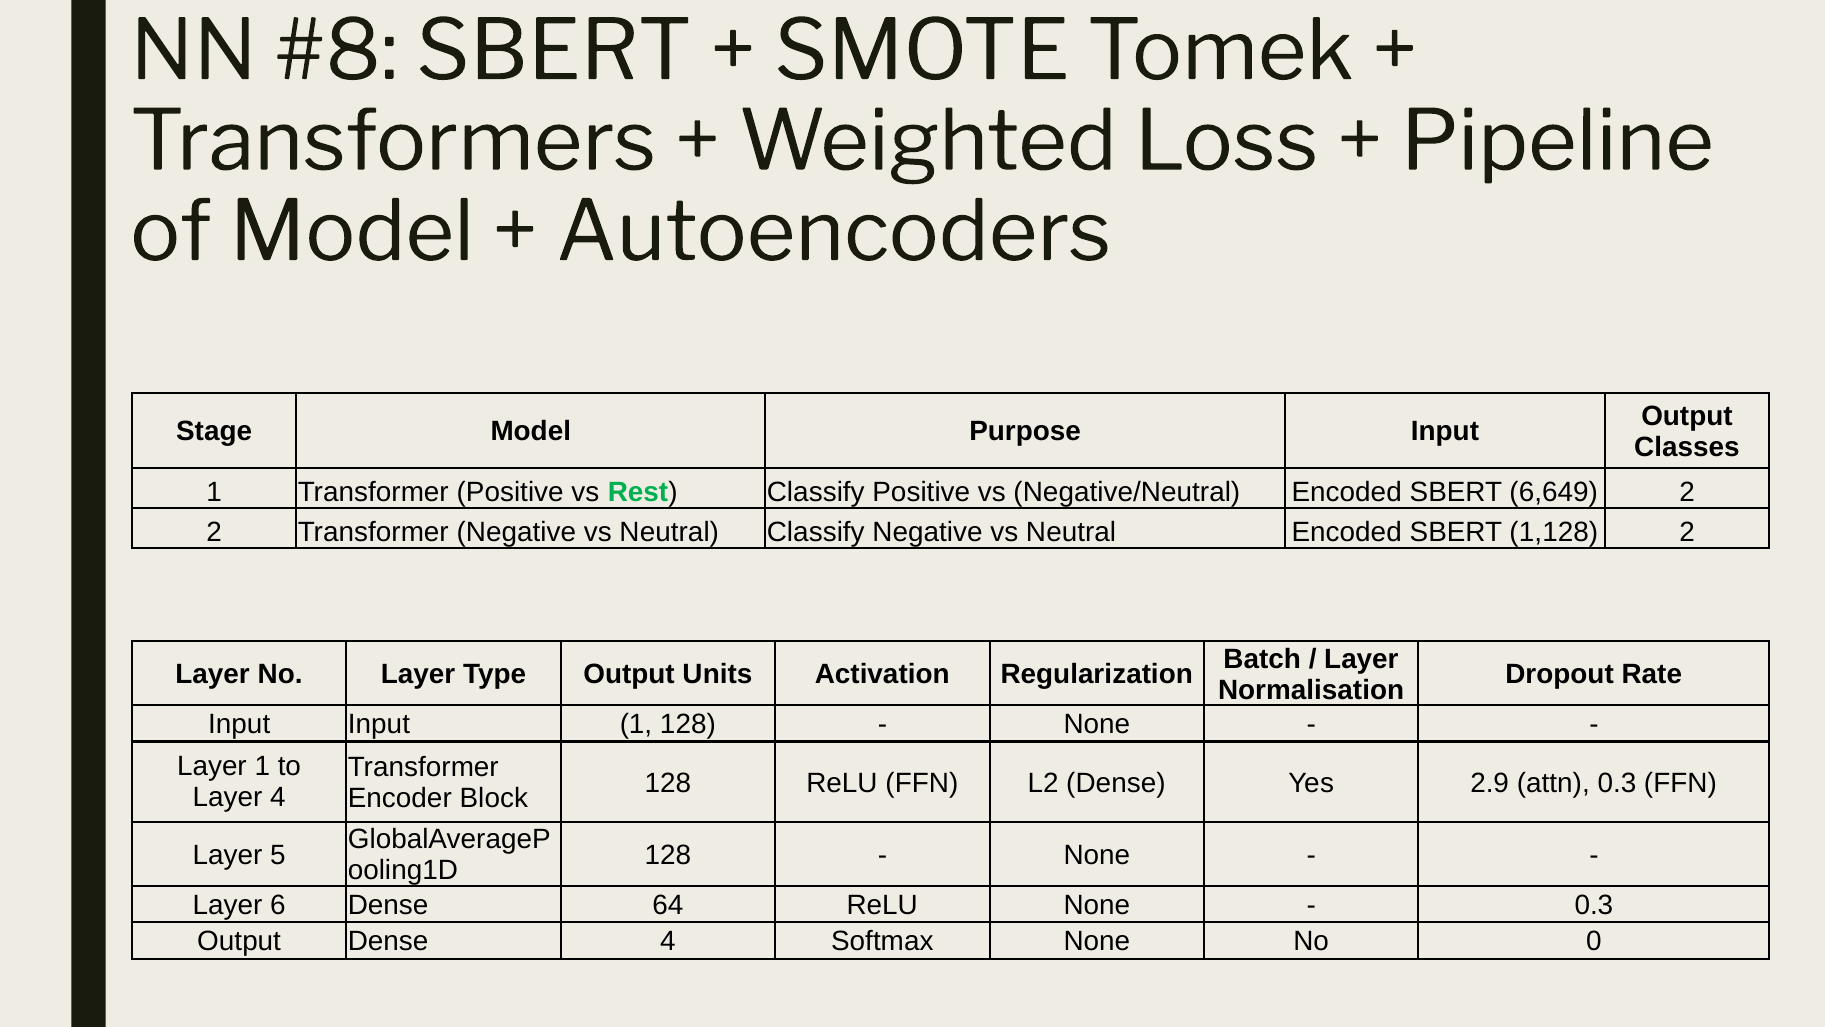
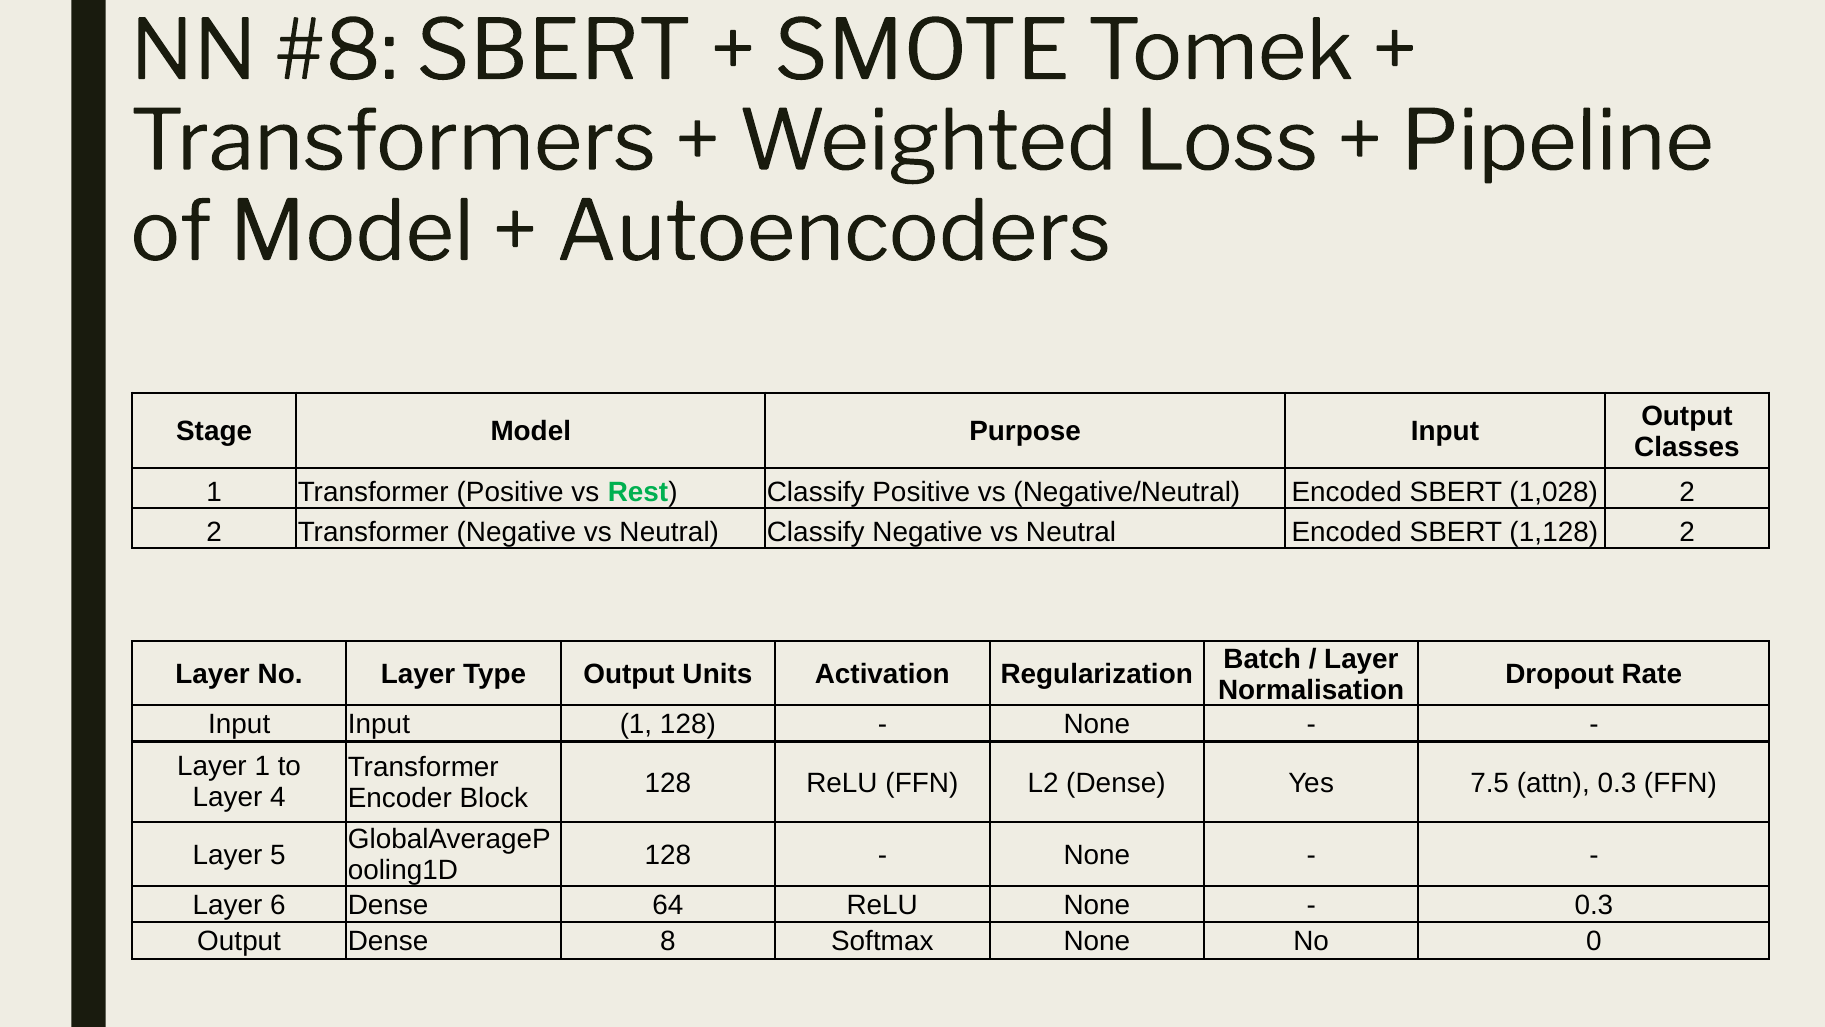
6,649: 6,649 -> 1,028 (1554, 492)
2.9: 2.9 -> 7.5 (1490, 783)
Dense 4: 4 -> 8 (668, 941)
